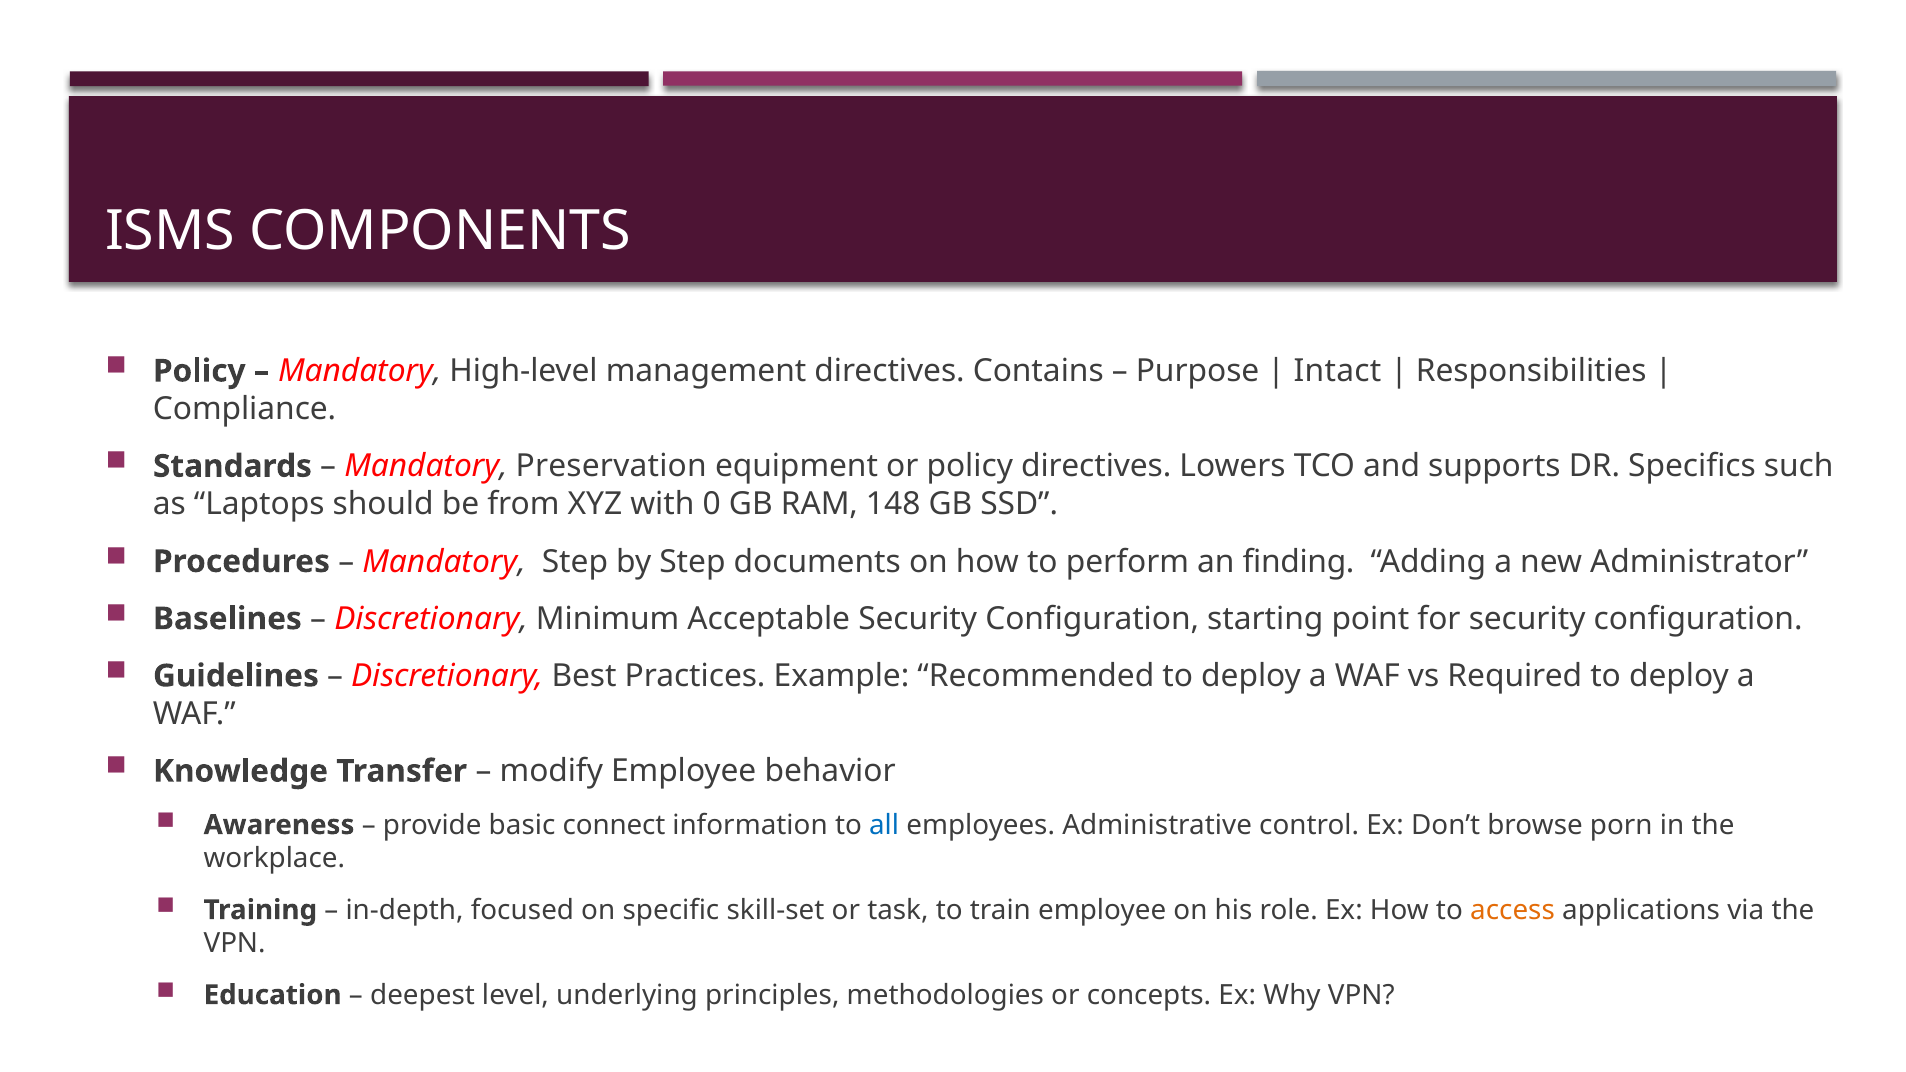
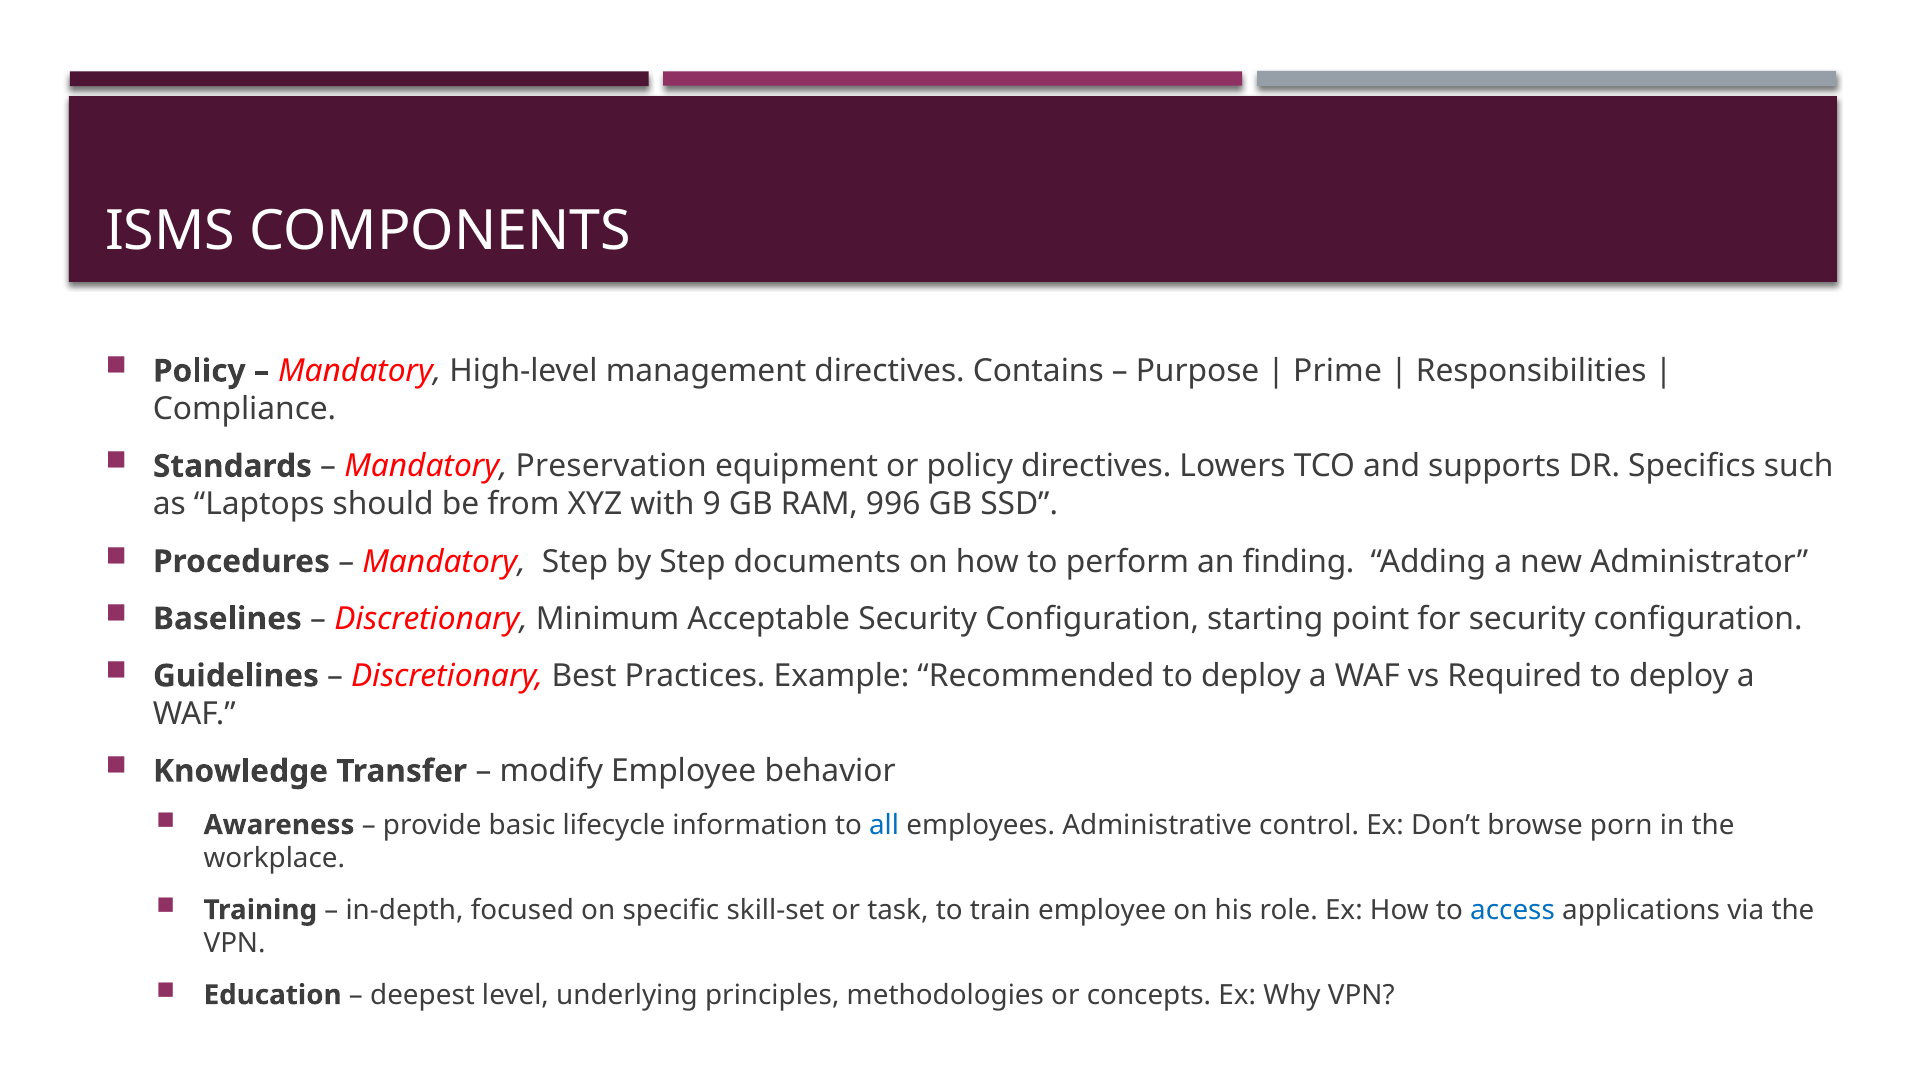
Intact: Intact -> Prime (1338, 371)
0: 0 -> 9 (712, 504)
148: 148 -> 996 (893, 504)
connect: connect -> lifecycle (614, 825)
access colour: orange -> blue (1513, 910)
